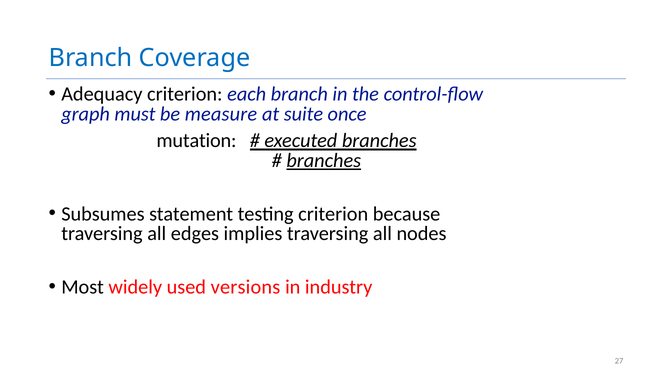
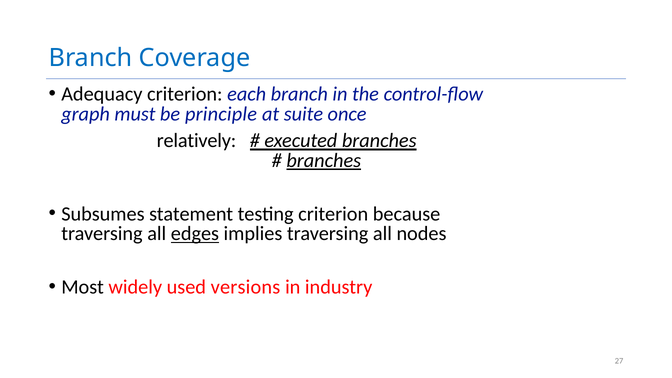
measure: measure -> principle (221, 114)
mutation: mutation -> relatively (196, 141)
edges underline: none -> present (195, 234)
